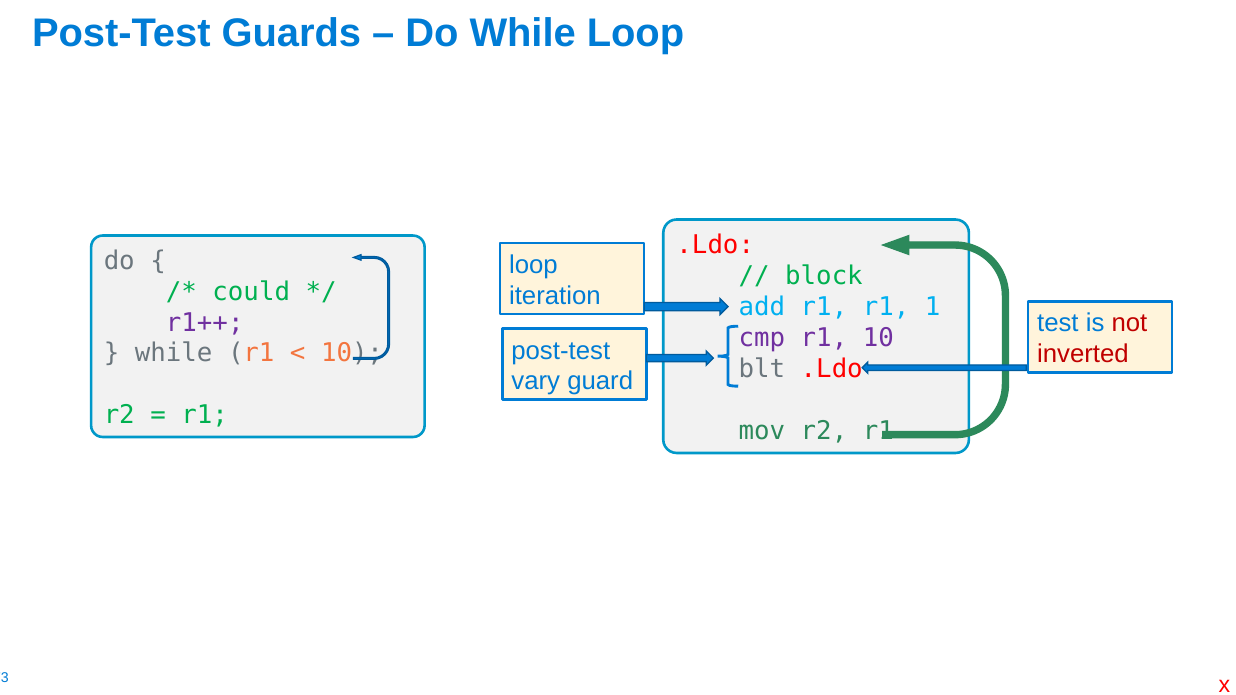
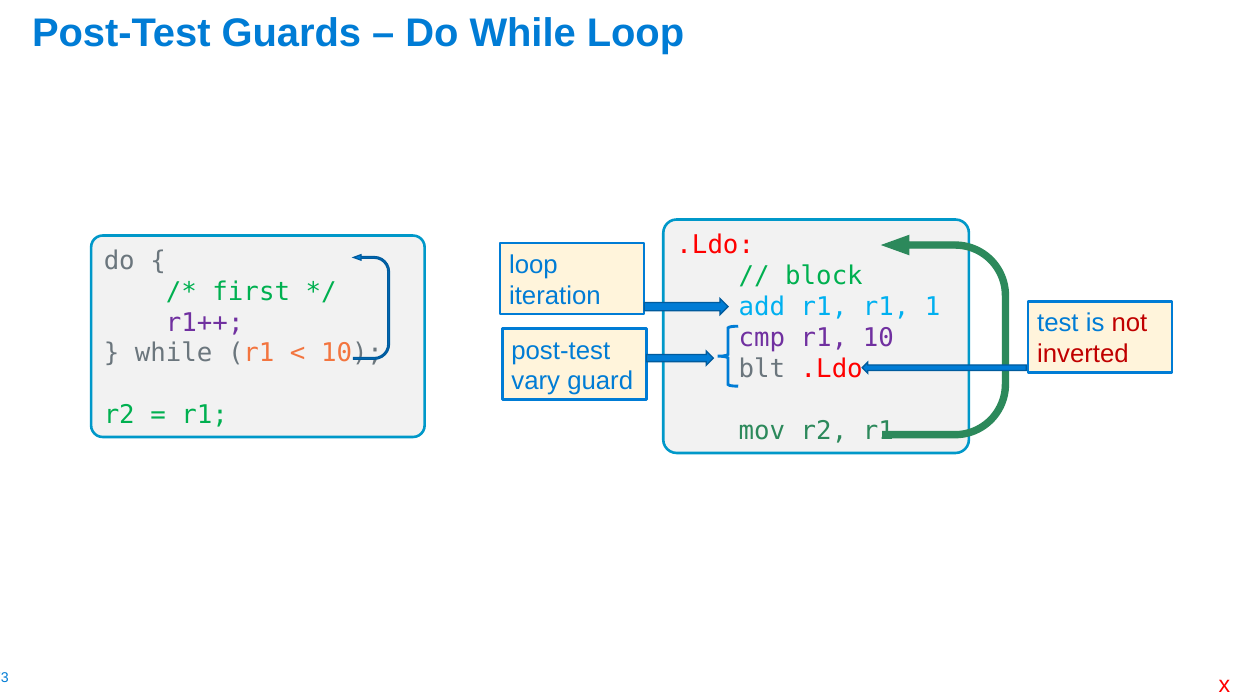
could: could -> first (251, 292)
